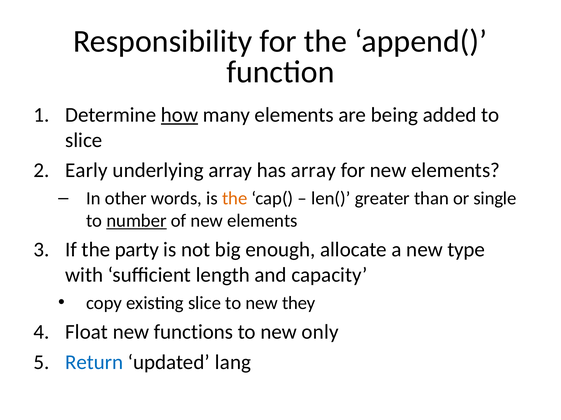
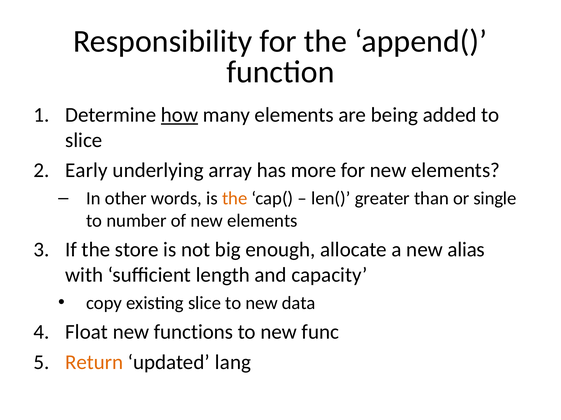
has array: array -> more (314, 171)
number underline: present -> none (136, 221)
party: party -> store (137, 250)
type: type -> alias (466, 250)
they: they -> data (299, 303)
only: only -> func (320, 332)
Return colour: blue -> orange (94, 363)
